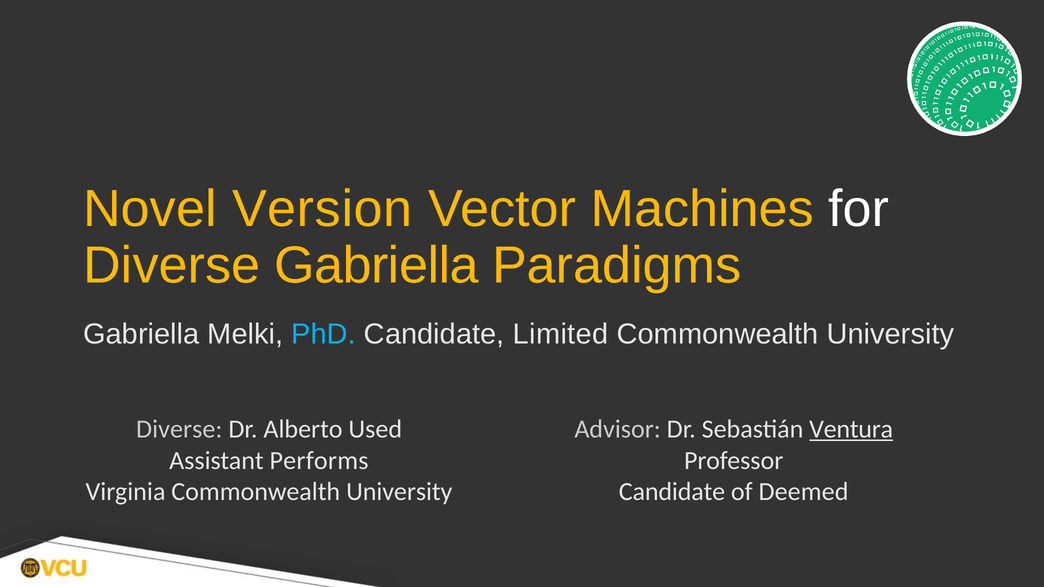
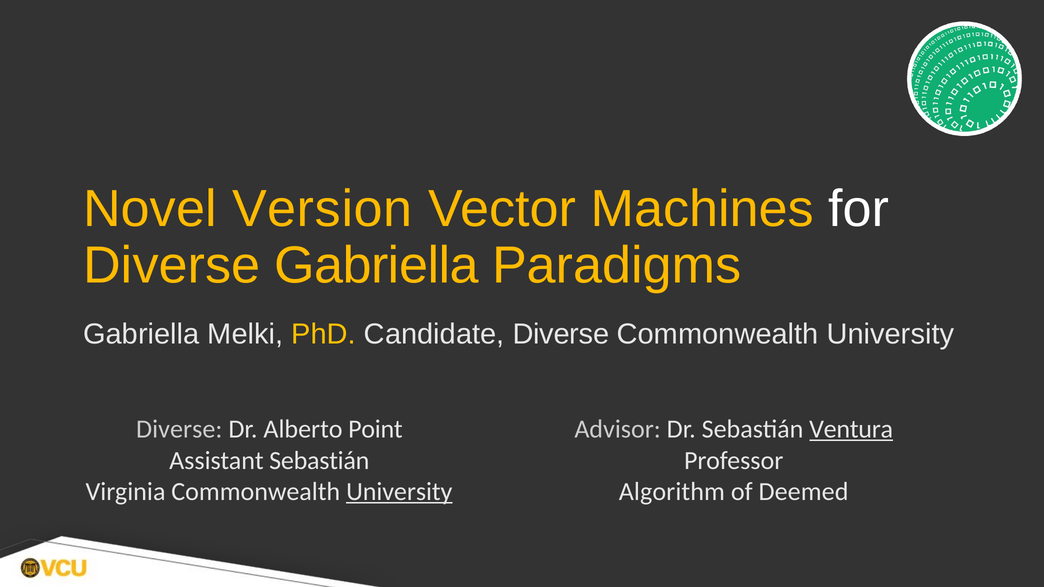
PhD colour: light blue -> yellow (324, 334)
Candidate Limited: Limited -> Diverse (561, 334)
Used: Used -> Point (375, 429)
Assistant Performs: Performs -> Sebastián (319, 461)
University underline: none -> present (399, 492)
Candidate: Candidate -> Algorithm (672, 492)
